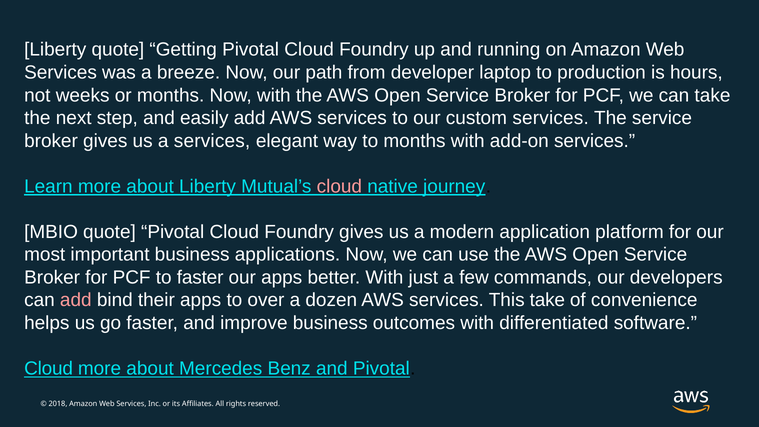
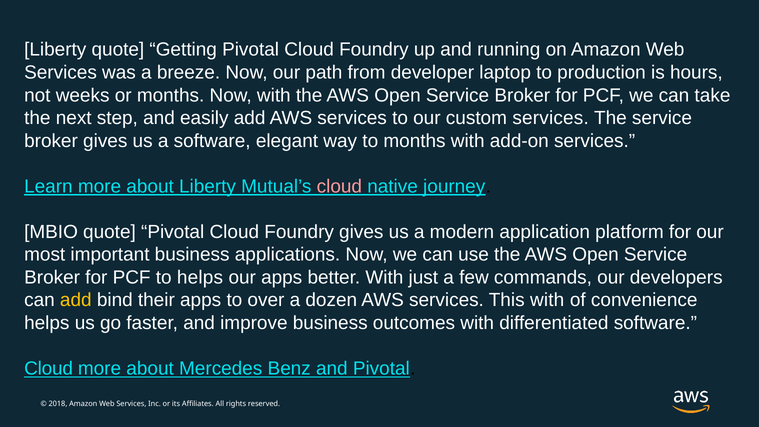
a services: services -> software (212, 141)
to faster: faster -> helps (200, 277)
add colour: pink -> yellow (76, 300)
This take: take -> with (547, 300)
